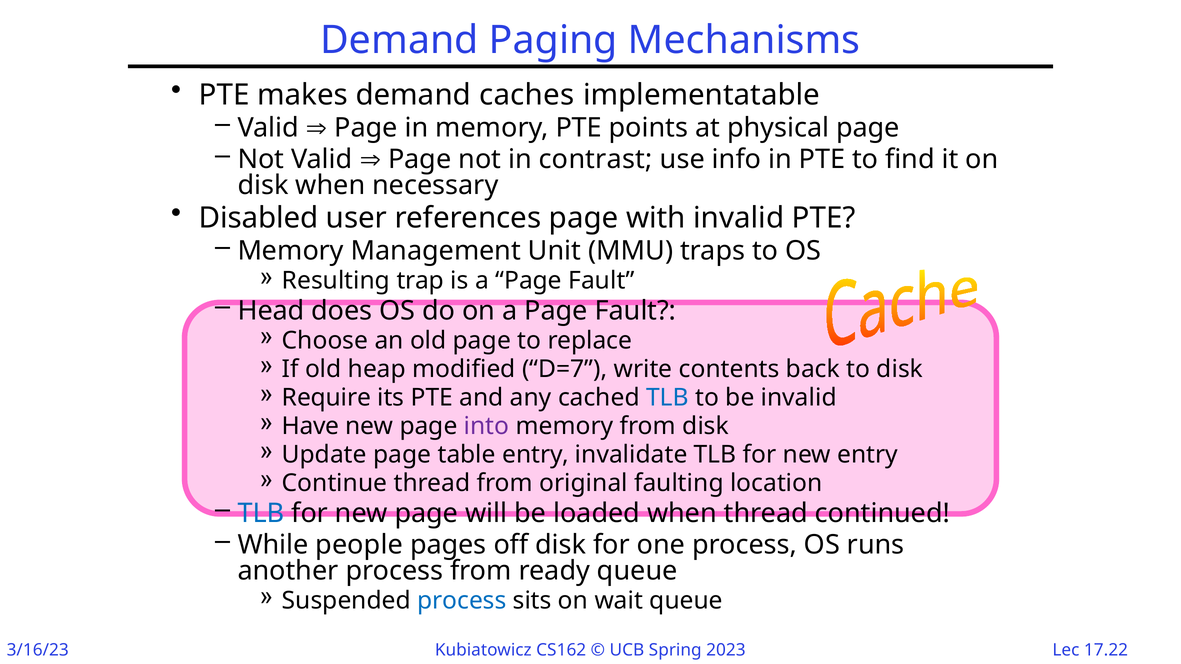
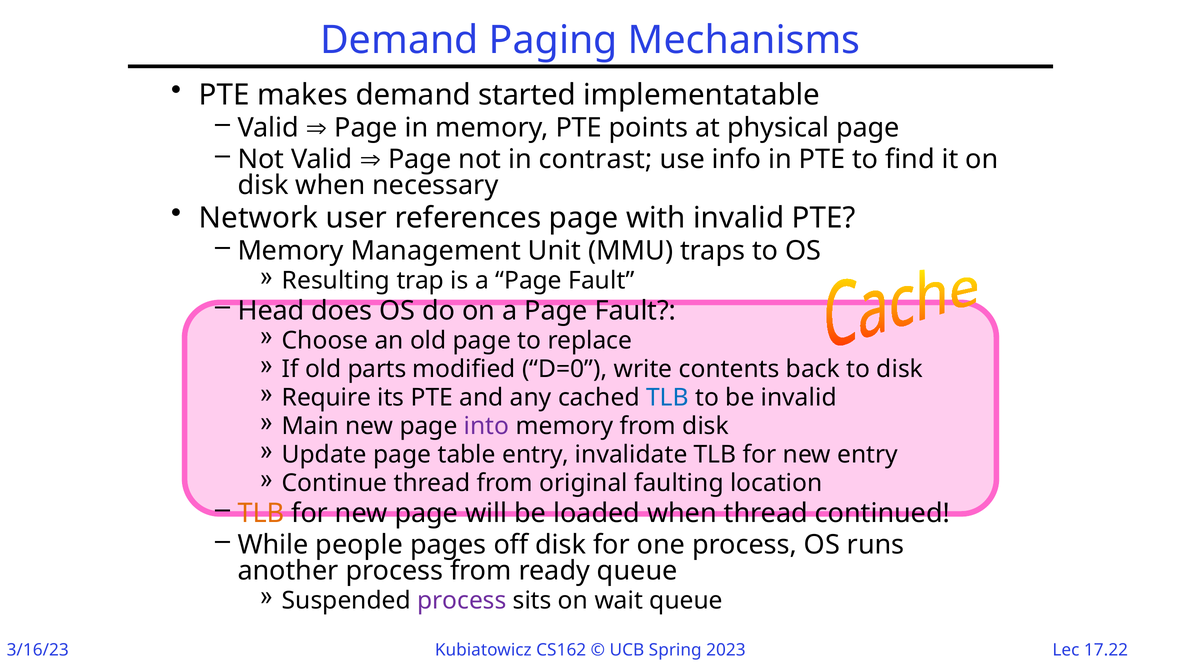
caches: caches -> started (527, 95)
Disabled: Disabled -> Network (258, 218)
heap: heap -> parts (377, 369)
D=7: D=7 -> D=0 (565, 369)
Have: Have -> Main (310, 426)
TLB colour: blue -> orange (261, 514)
process colour: blue -> purple (462, 601)
